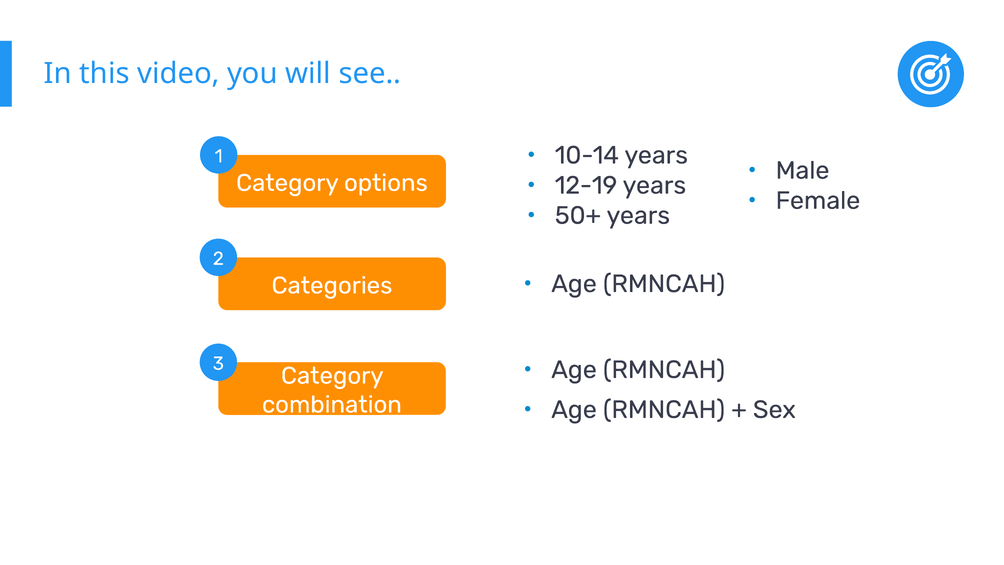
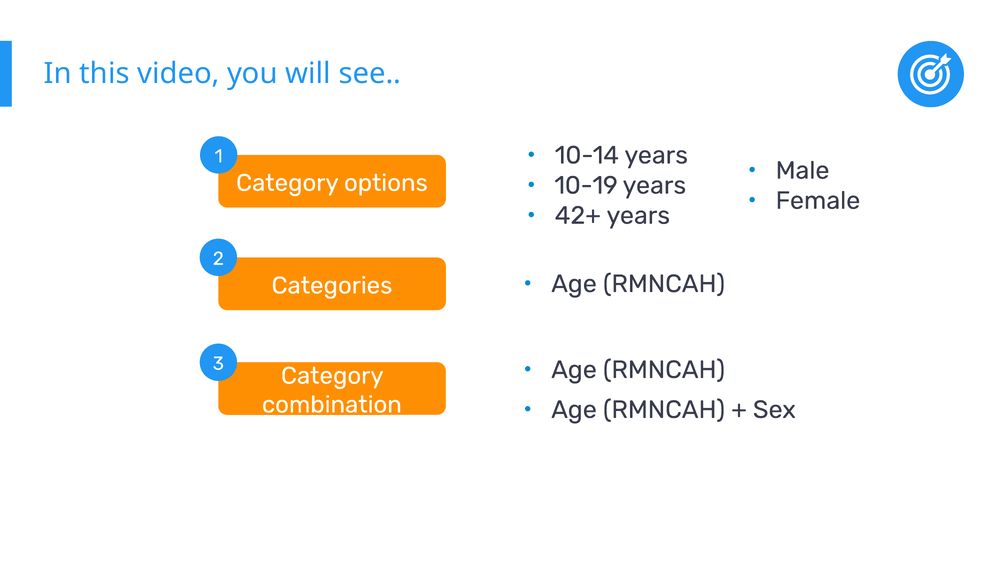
12-19: 12-19 -> 10-19 (586, 185)
50+: 50+ -> 42+ (578, 215)
